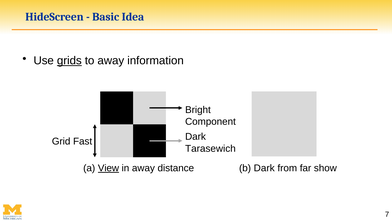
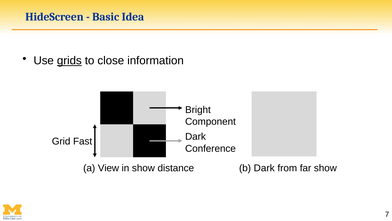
to away: away -> close (111, 61)
Tarasewich: Tarasewich -> Conference (210, 148)
View underline: present -> none (108, 168)
in away: away -> show (143, 168)
